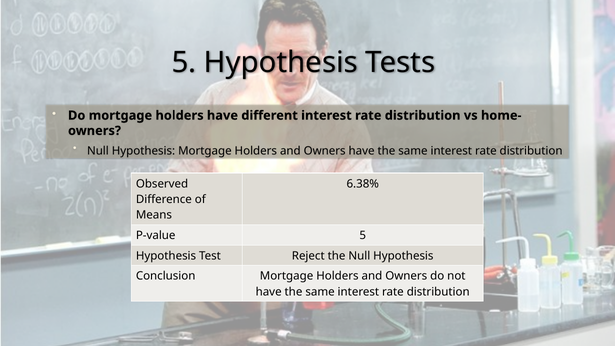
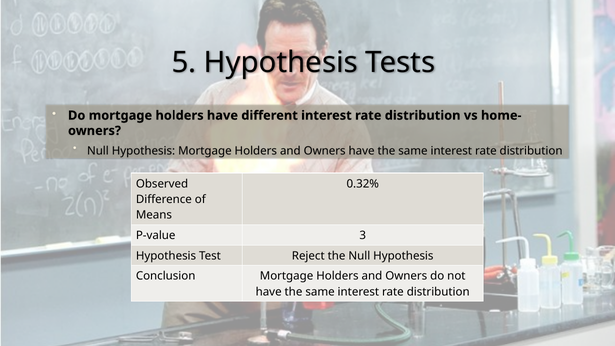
6.38%: 6.38% -> 0.32% (363, 184)
P-value 5: 5 -> 3 (363, 235)
